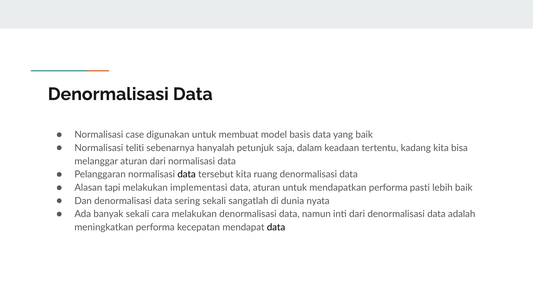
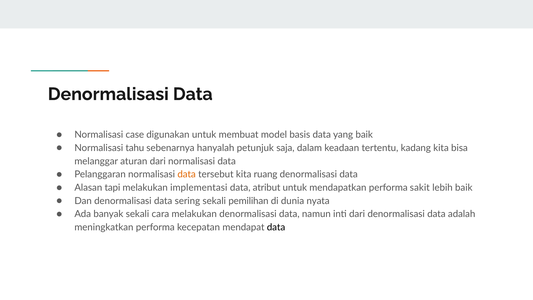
teliti: teliti -> tahu (135, 148)
data colour: black -> orange (187, 174)
data aturan: aturan -> atribut (267, 188)
pasti: pasti -> sakit (420, 188)
sangatlah: sangatlah -> pemilihan (248, 201)
